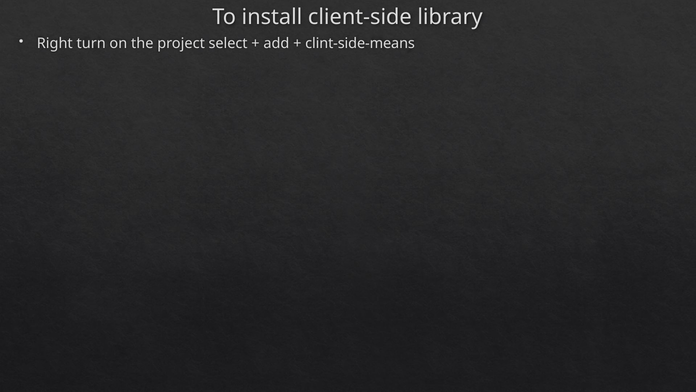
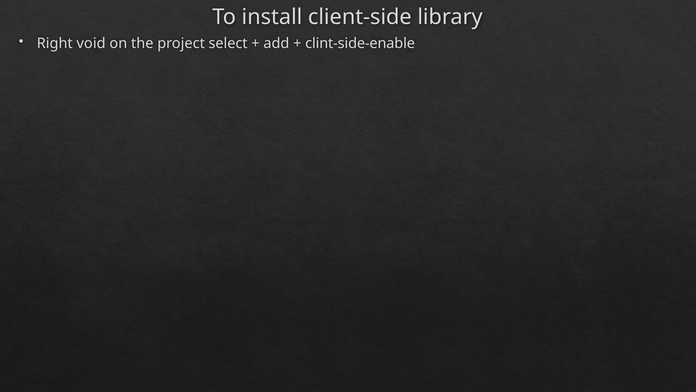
turn: turn -> void (91, 43)
clint-side-means: clint-side-means -> clint-side-enable (360, 43)
